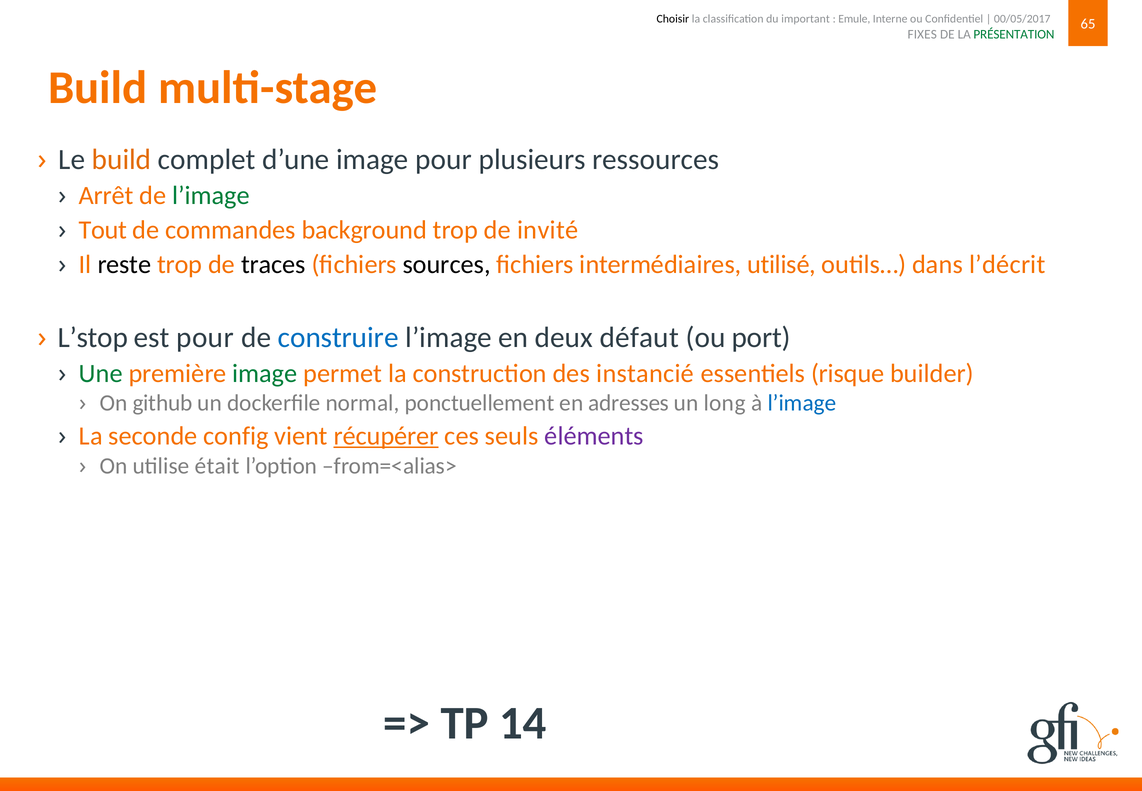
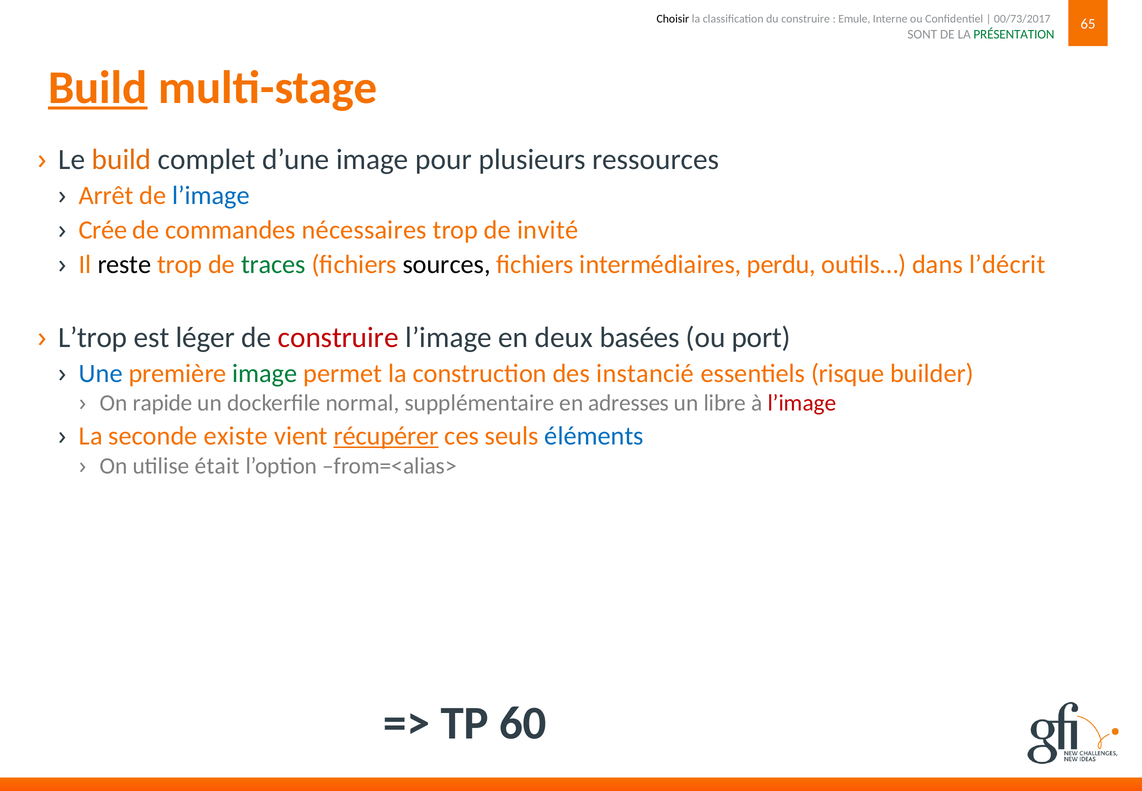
du important: important -> construire (806, 19)
00/05/2017: 00/05/2017 -> 00/73/2017 (1022, 19)
FIXES: FIXES -> SONT (922, 34)
Build underline: none -> present (98, 88)
l’image colour: green -> blue (211, 196)
Tout: Tout -> Crée (103, 230)
background: background -> nécessaires (364, 230)
traces colour: black -> green (273, 264)
utilisé: utilisé -> perdu (781, 264)
L’stop: L’stop -> L’trop (93, 337)
est pour: pour -> léger (205, 337)
construire colour: blue -> red (338, 337)
défaut: défaut -> basées (640, 337)
Une colour: green -> blue (101, 373)
github: github -> rapide (162, 403)
ponctuellement: ponctuellement -> supplémentaire (480, 403)
long: long -> libre (725, 403)
l’image colour: blue -> red (802, 403)
config: config -> existe (236, 436)
éléments colour: purple -> blue (594, 436)
14: 14 -> 60 (523, 723)
